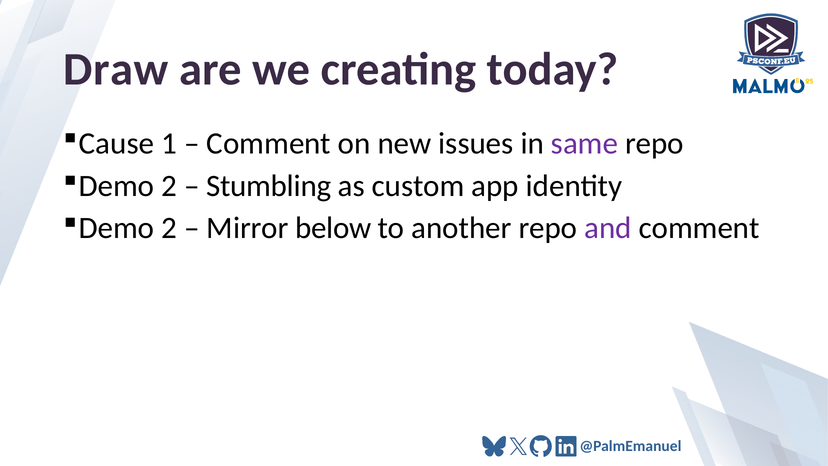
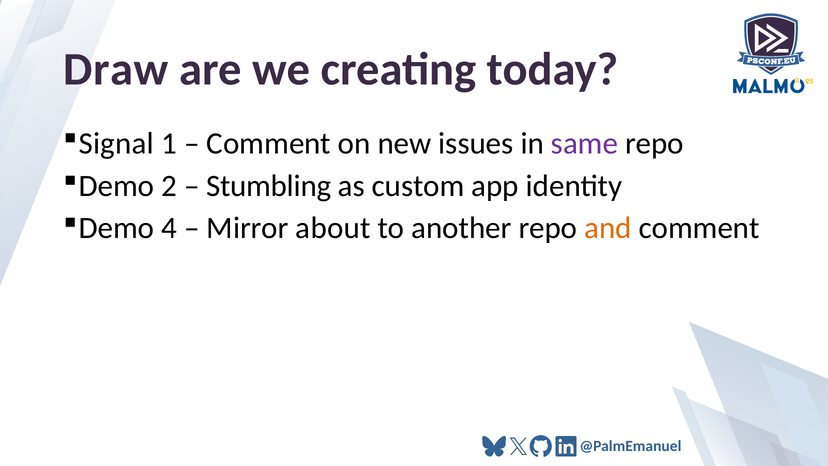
Cause: Cause -> Signal (116, 144)
2: 2 -> 4 (169, 228)
below: below -> about (333, 228)
and colour: purple -> orange (608, 228)
